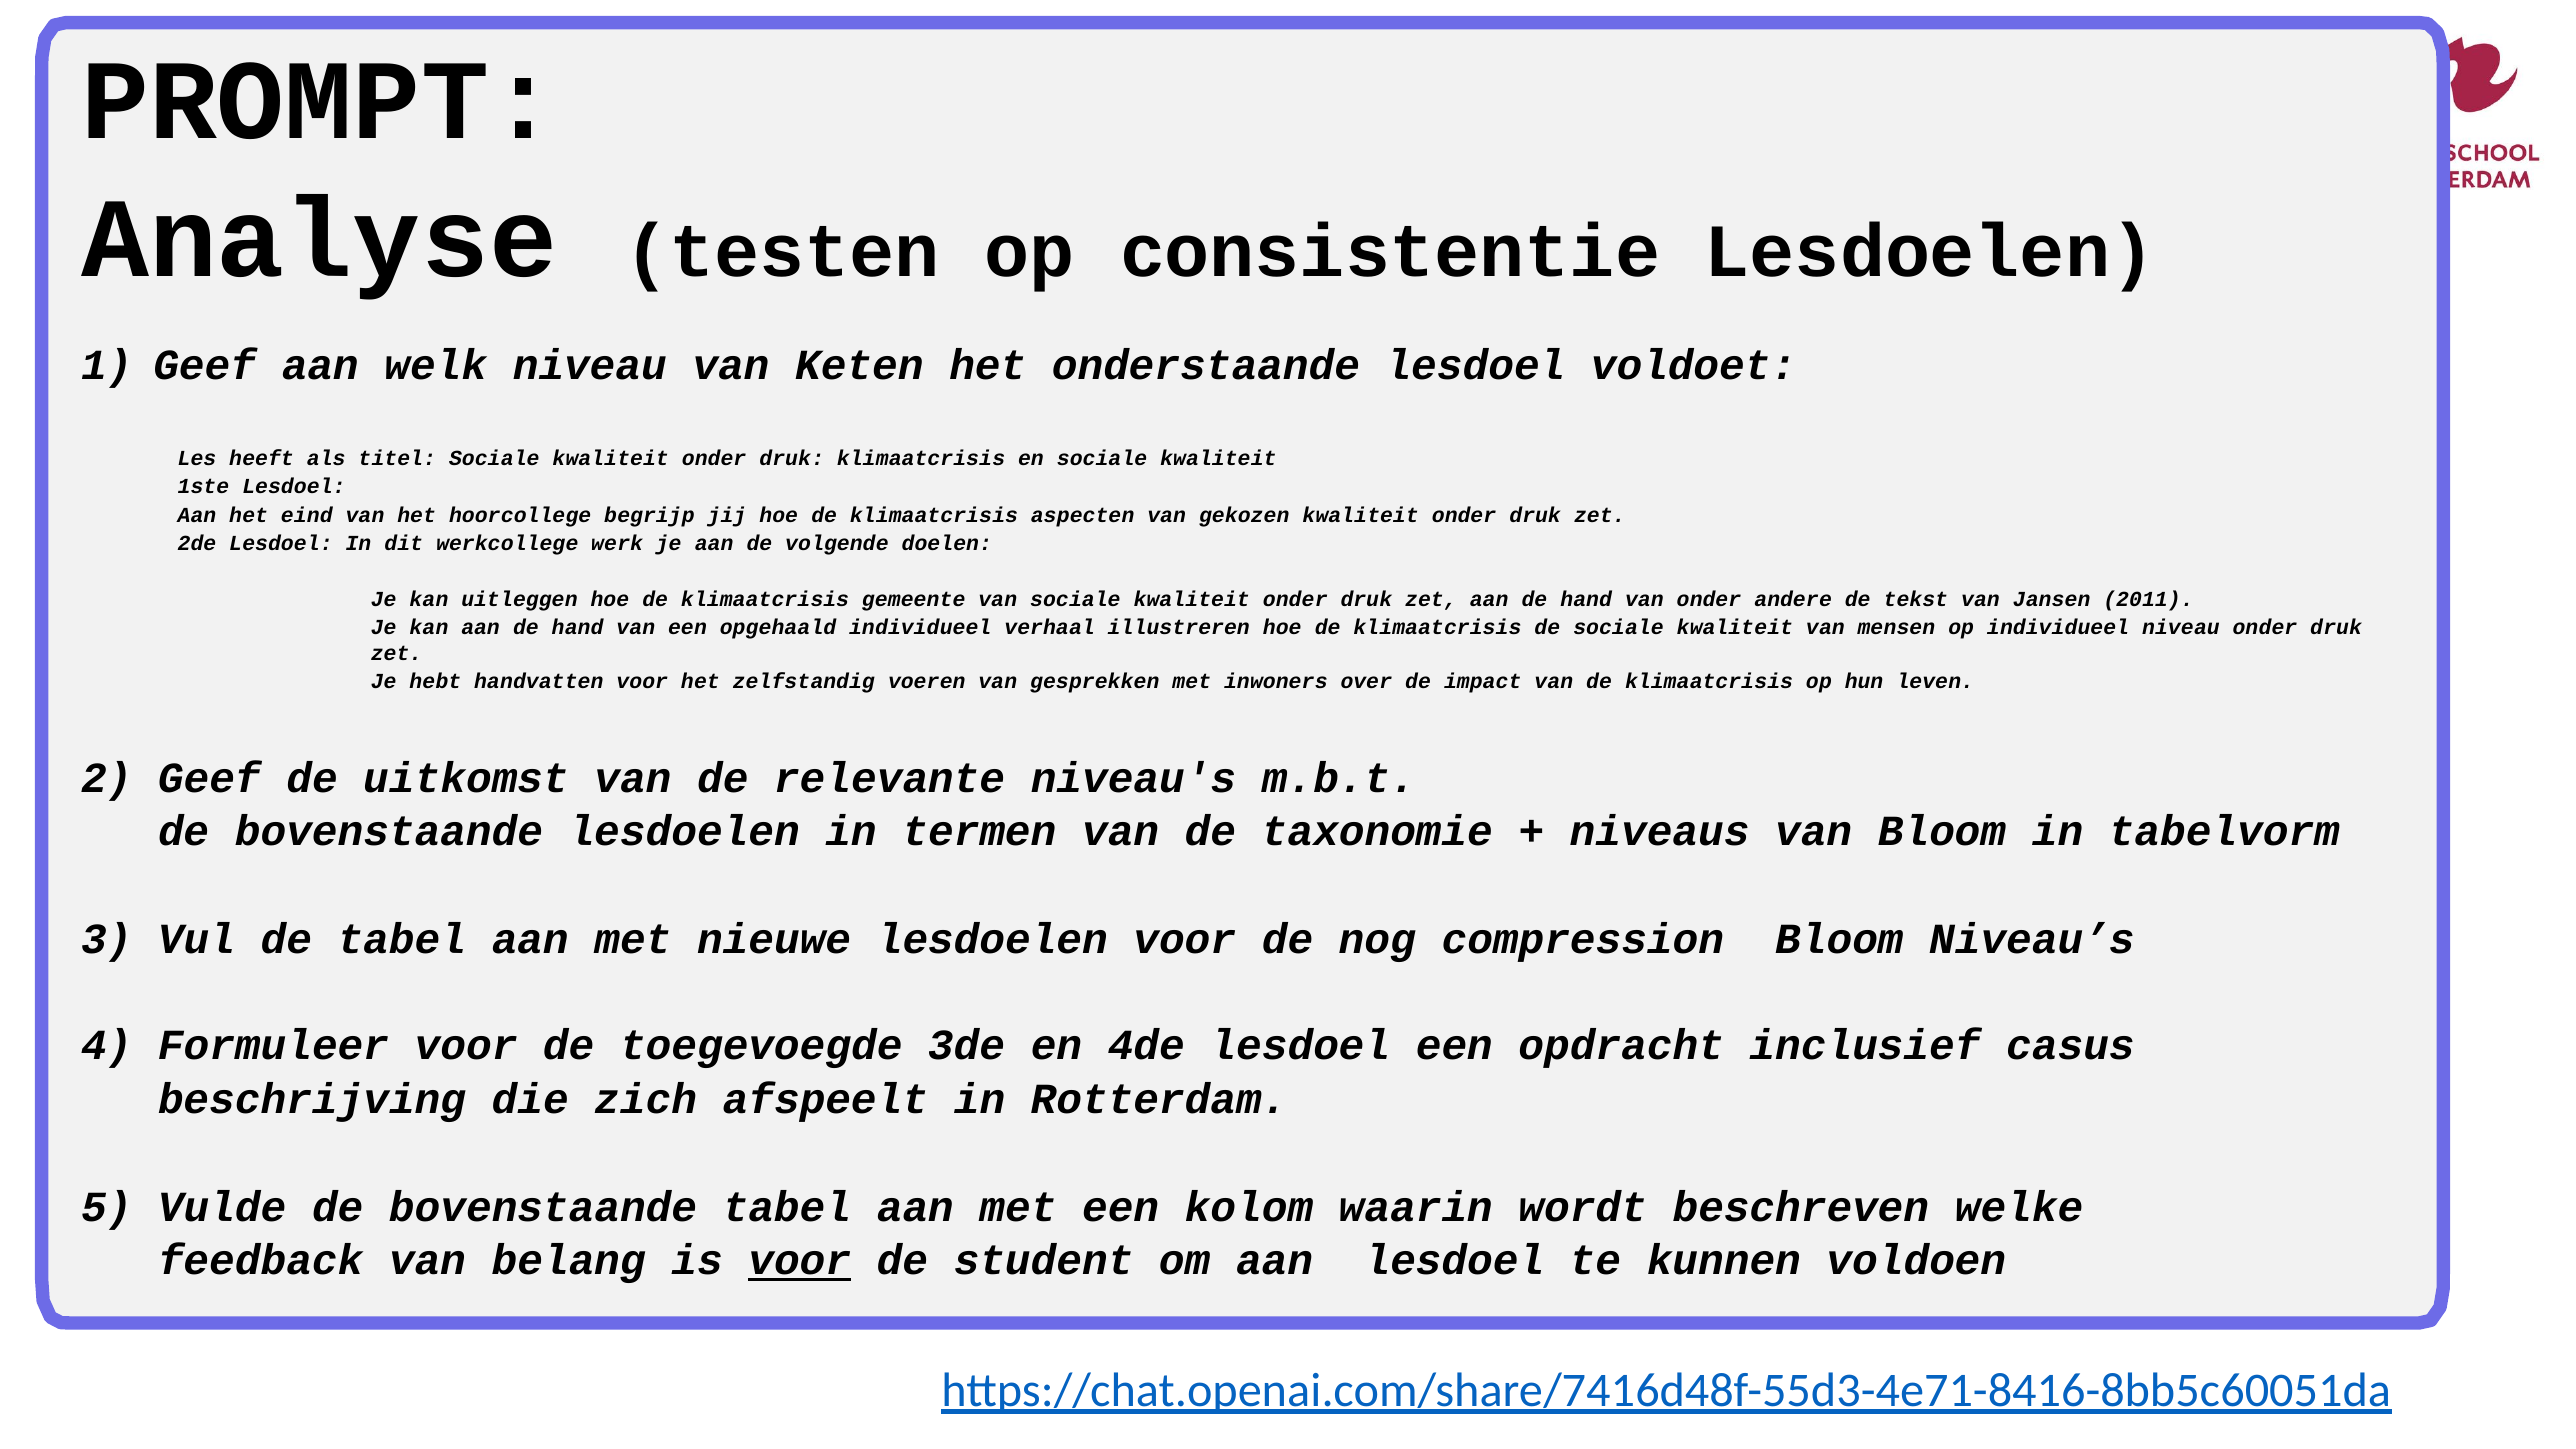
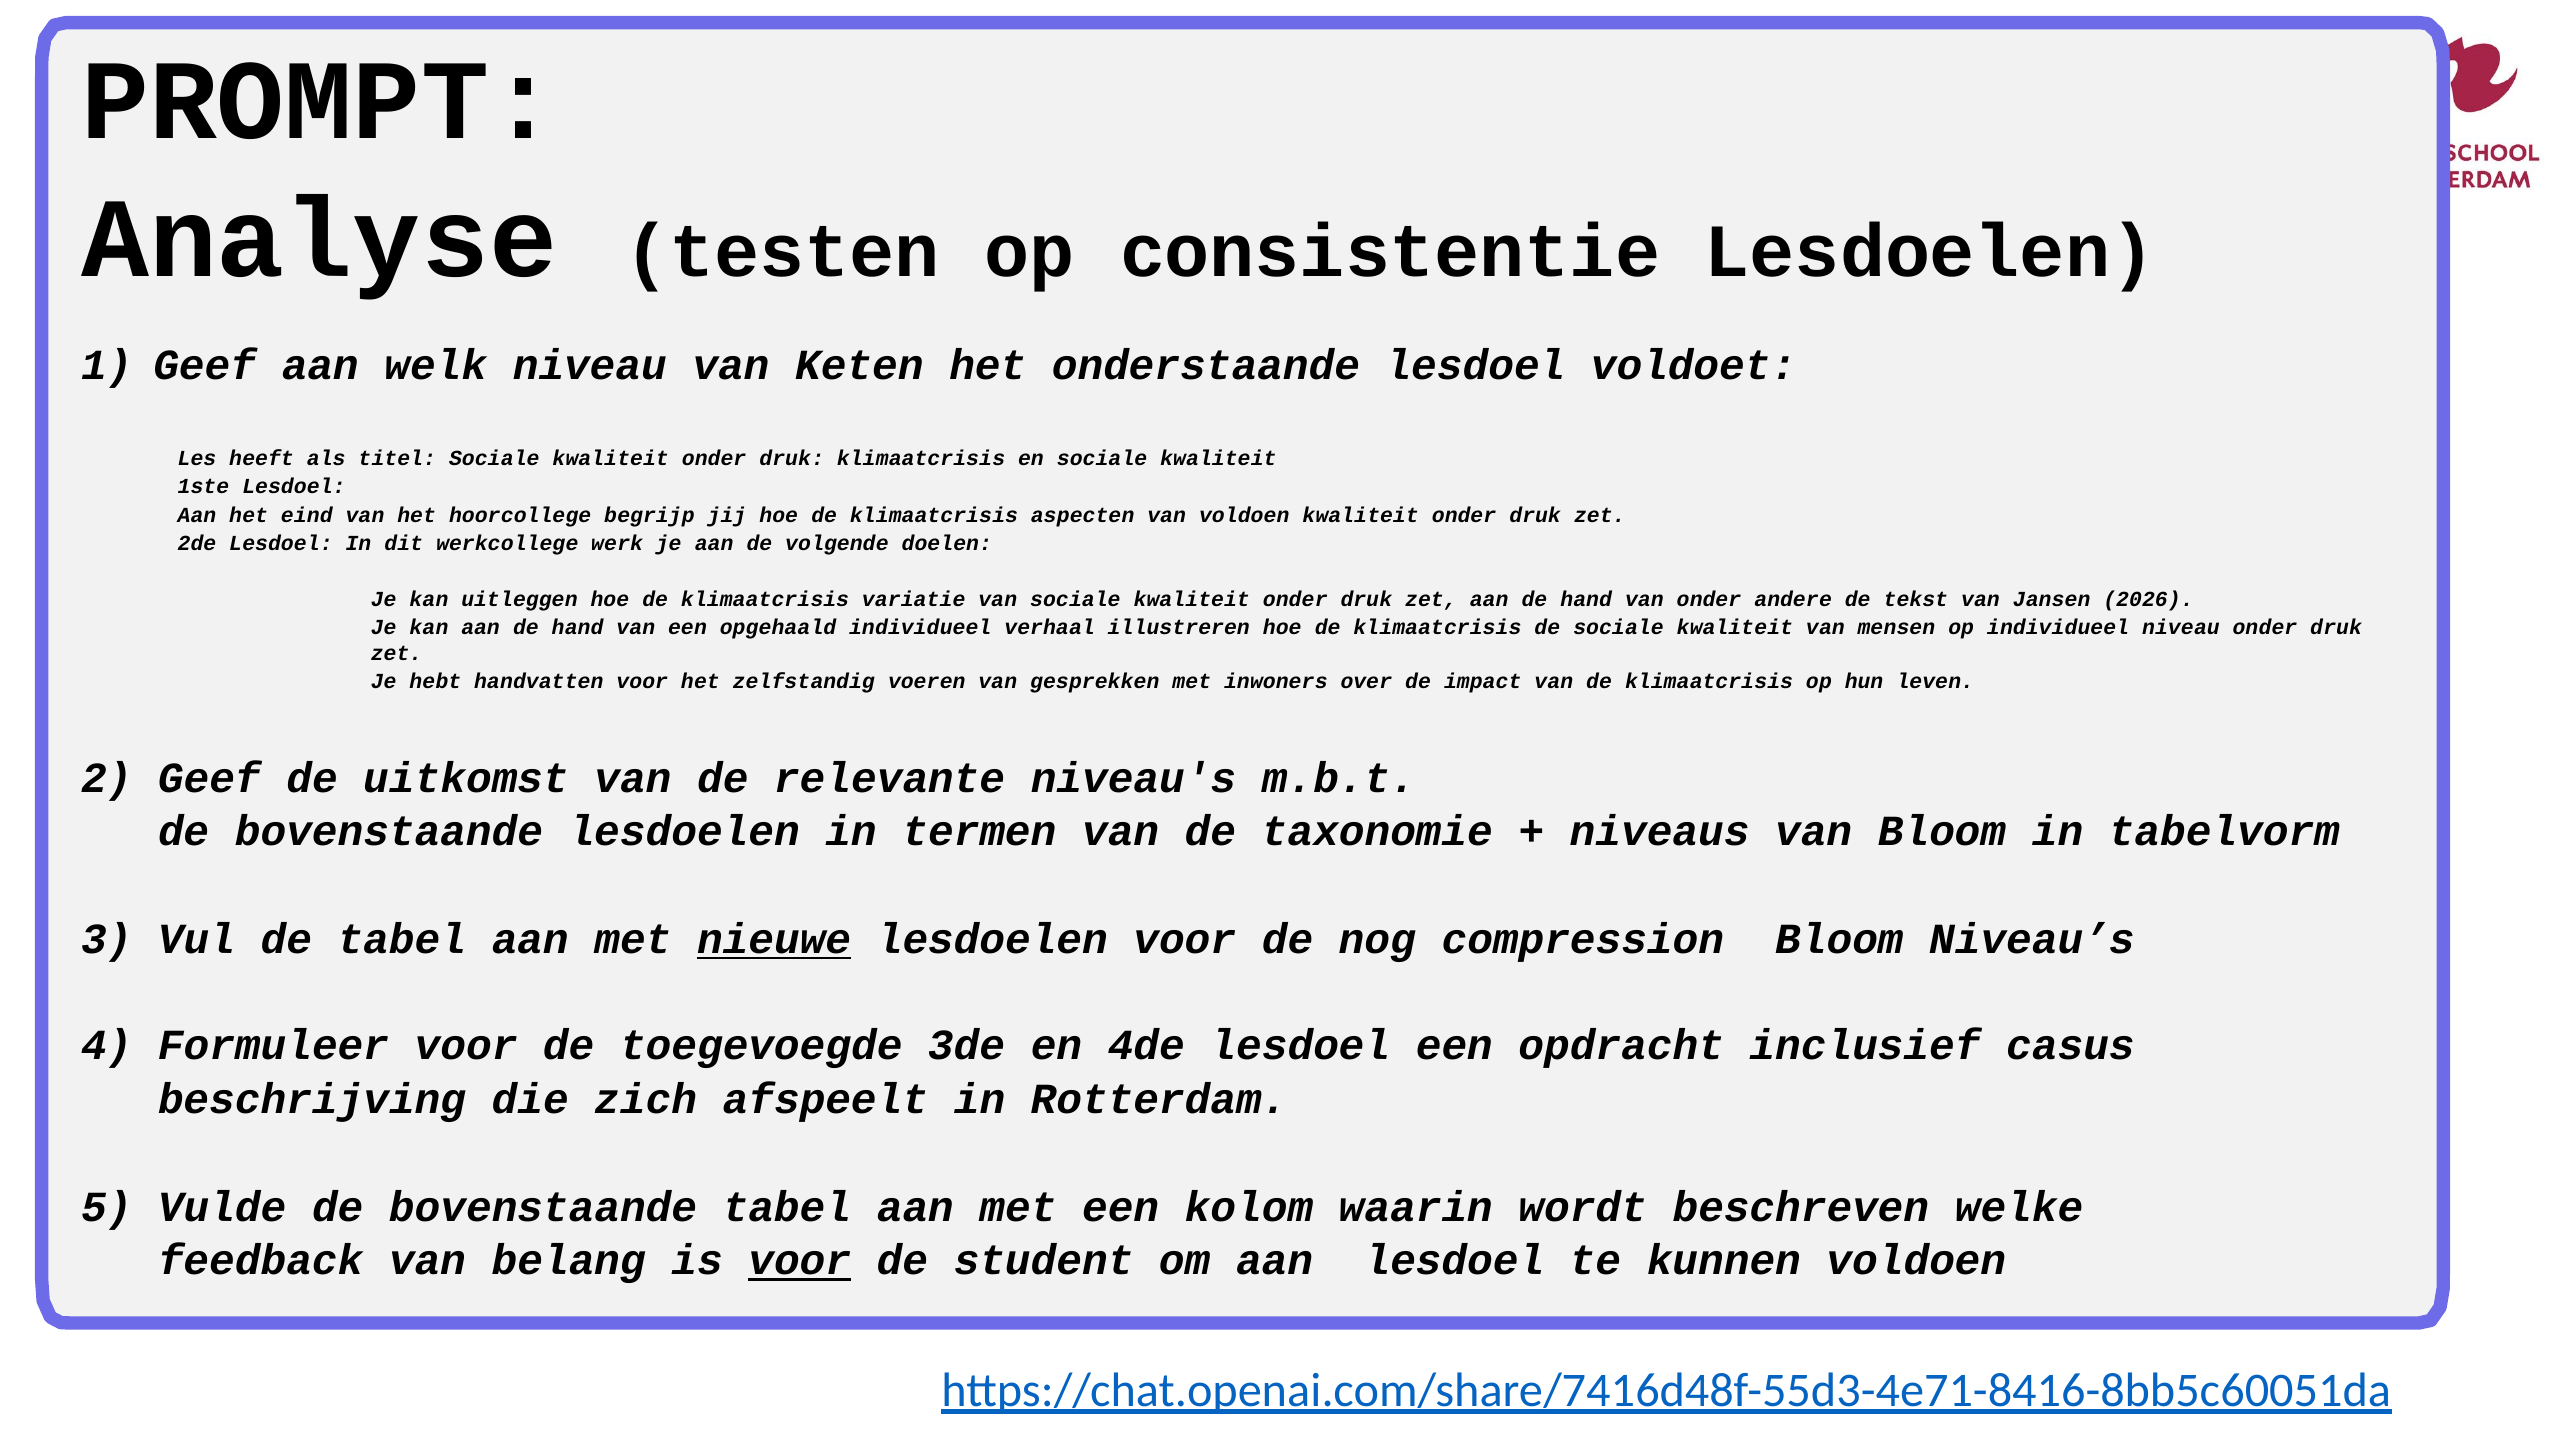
van gekozen: gekozen -> voldoen (1244, 515)
gemeente: gemeente -> variatie (914, 599)
2011: 2011 -> 2026 (2148, 599)
nieuwe underline: none -> present (774, 940)
